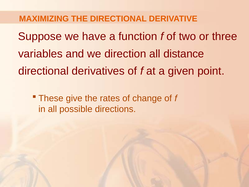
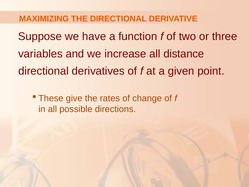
direction: direction -> increase (125, 54)
